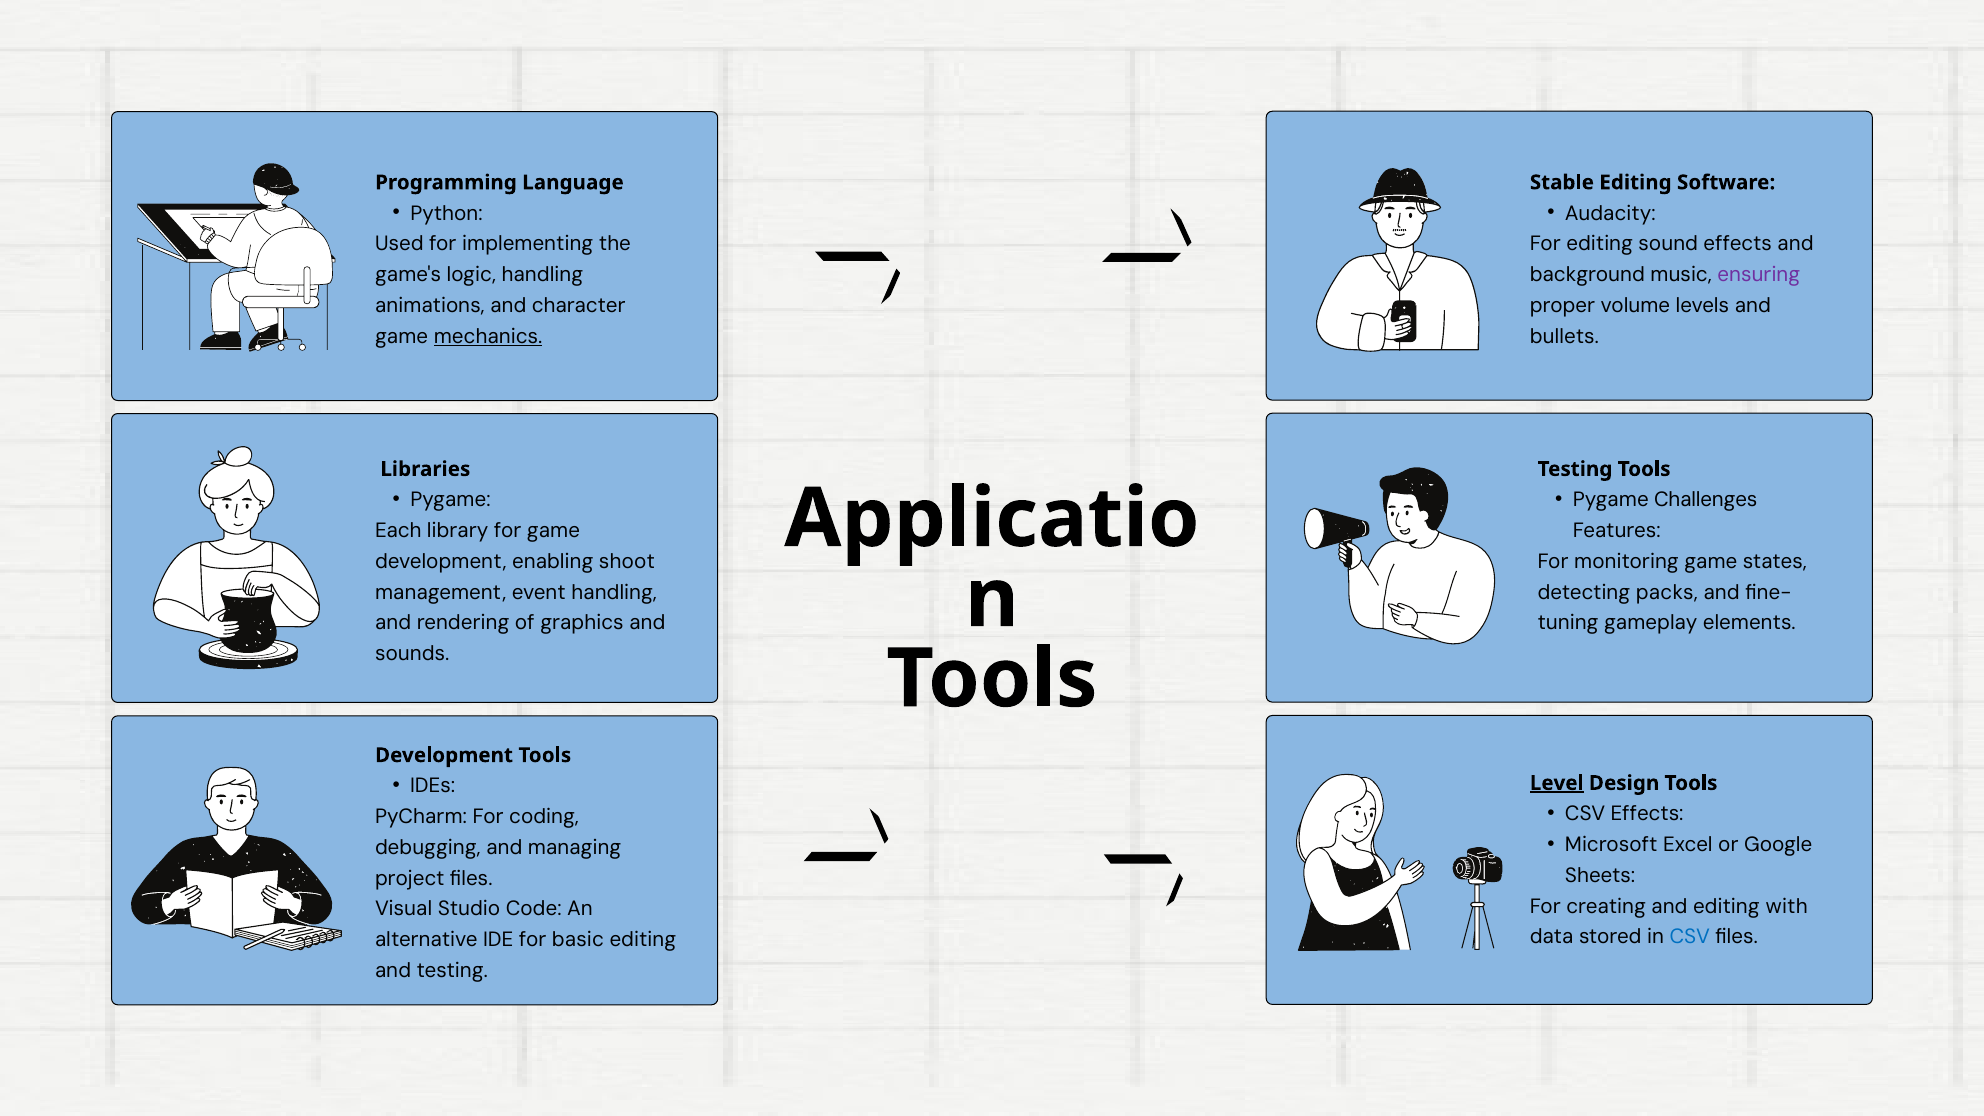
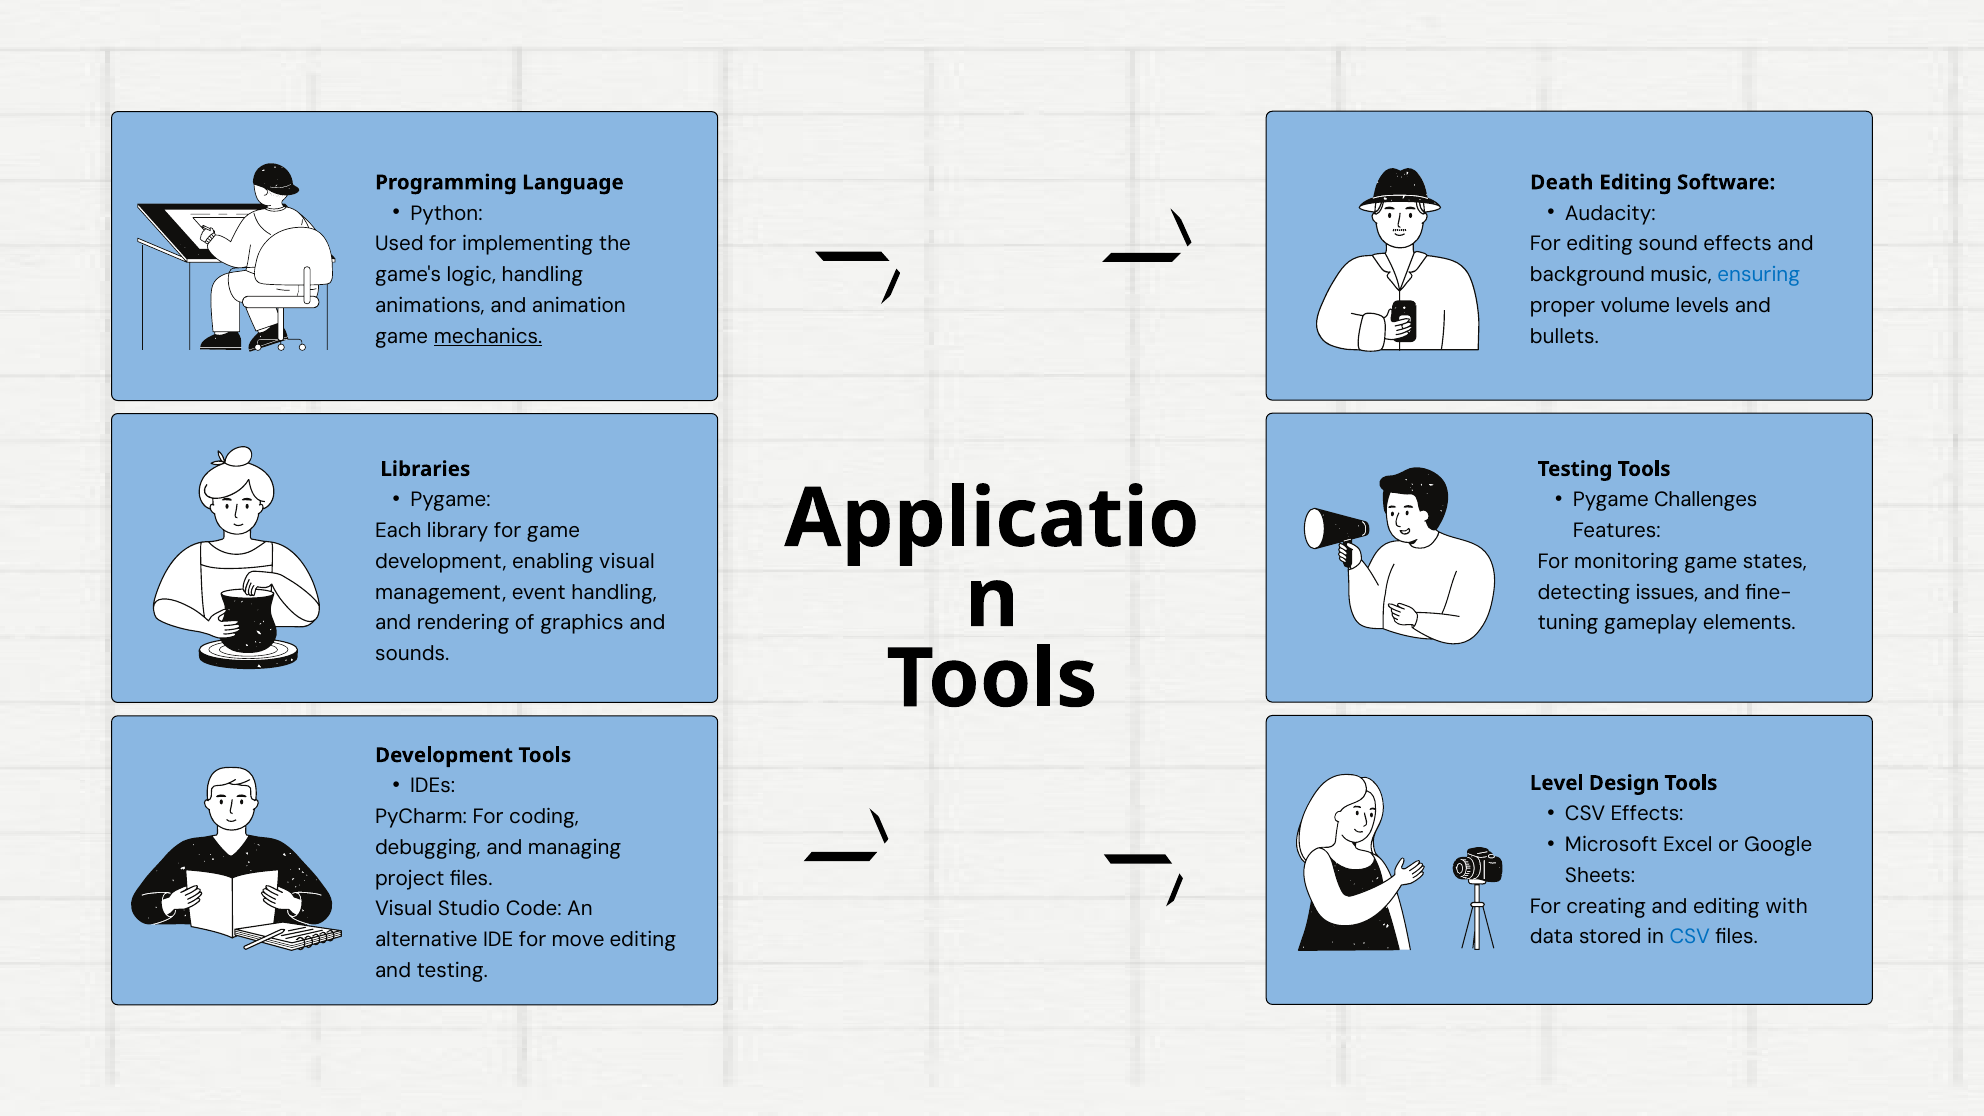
Stable: Stable -> Death (1562, 182)
ensuring colour: purple -> blue (1759, 275)
character: character -> animation (579, 306)
enabling shoot: shoot -> visual (627, 561)
packs: packs -> issues (1667, 592)
Level underline: present -> none (1557, 783)
basic: basic -> move (578, 940)
